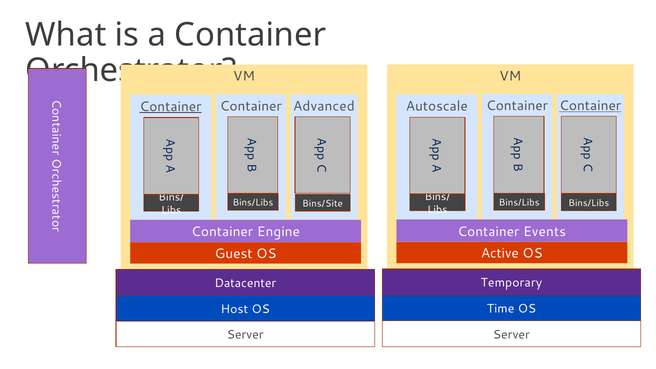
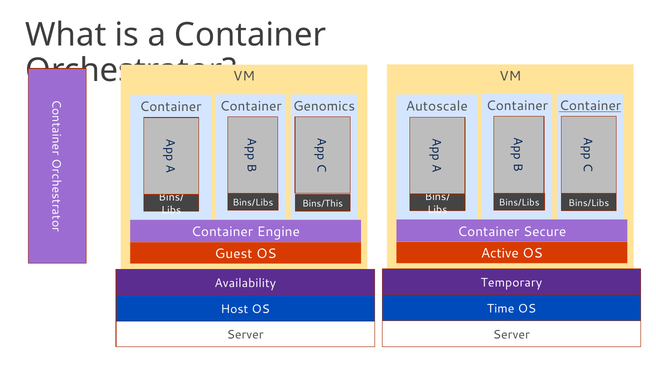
Advanced: Advanced -> Genomics (324, 106)
Container underline: present -> none (171, 107)
Bins/Site: Bins/Site -> Bins/This (323, 203)
Events: Events -> Secure (545, 232)
Datacenter: Datacenter -> Availability (245, 283)
